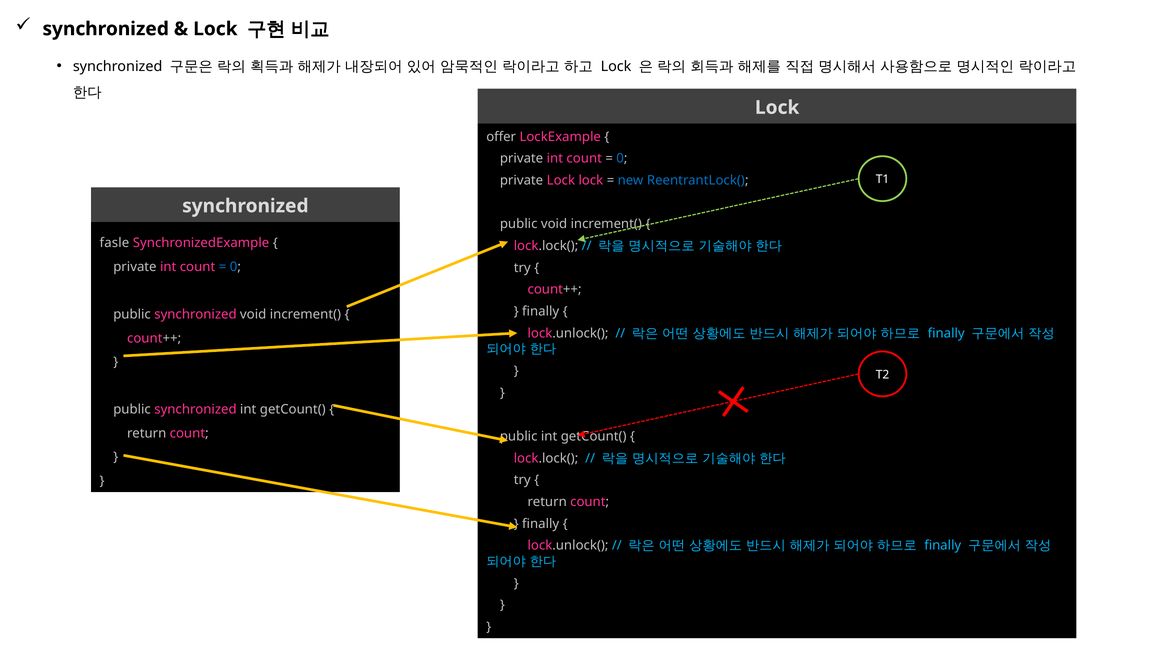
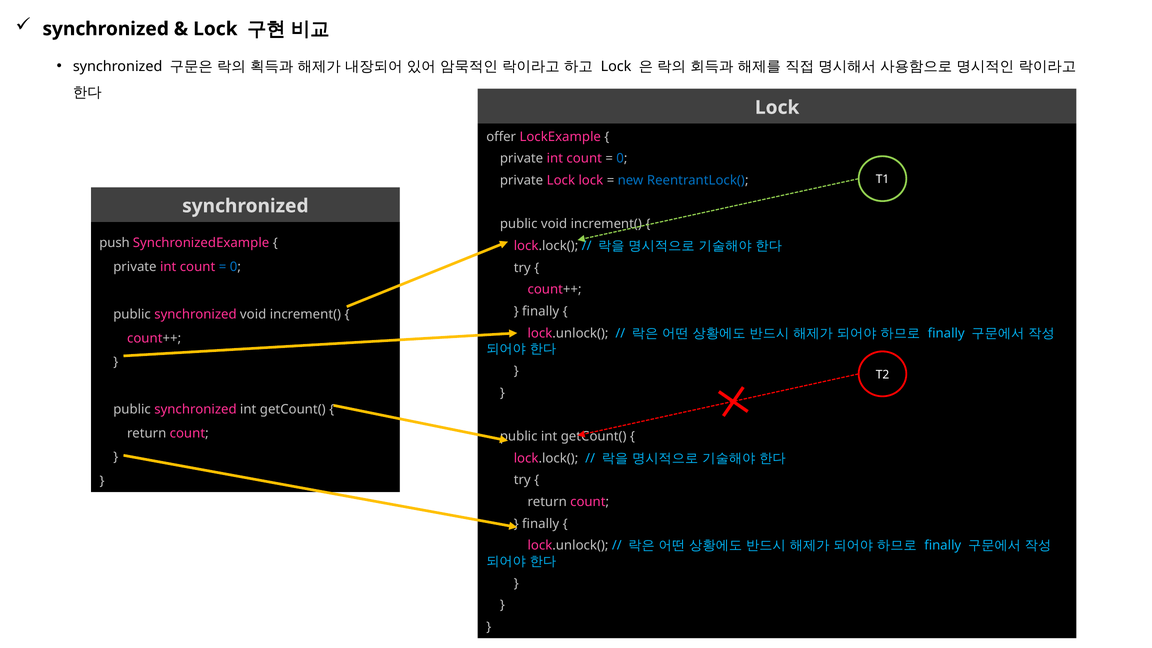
fasle: fasle -> push (115, 243)
